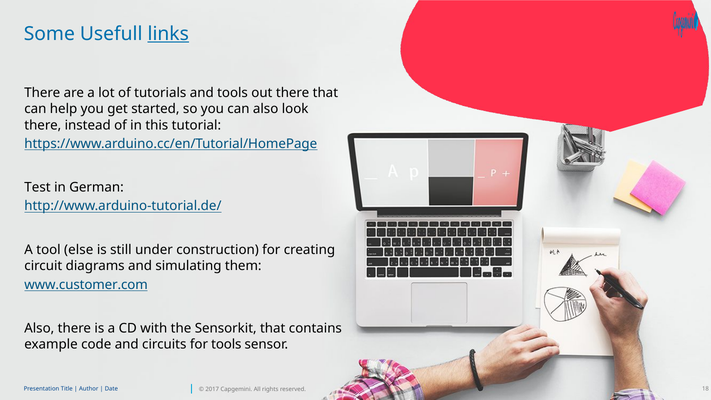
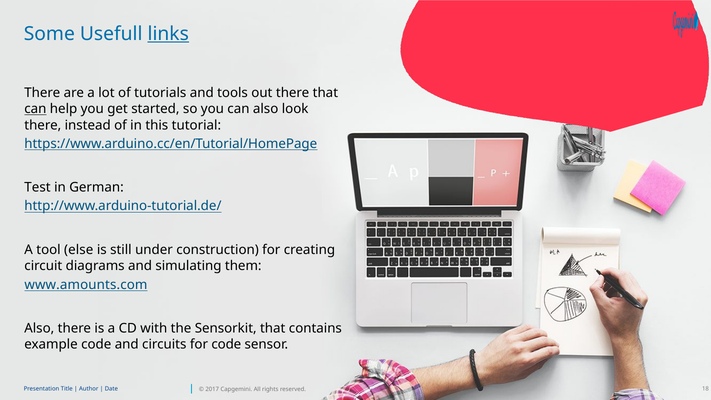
can underline: none -> present (35, 109)
www.customer.com: www.customer.com -> www.amounts.com (86, 285)
for tools: tools -> code (226, 344)
